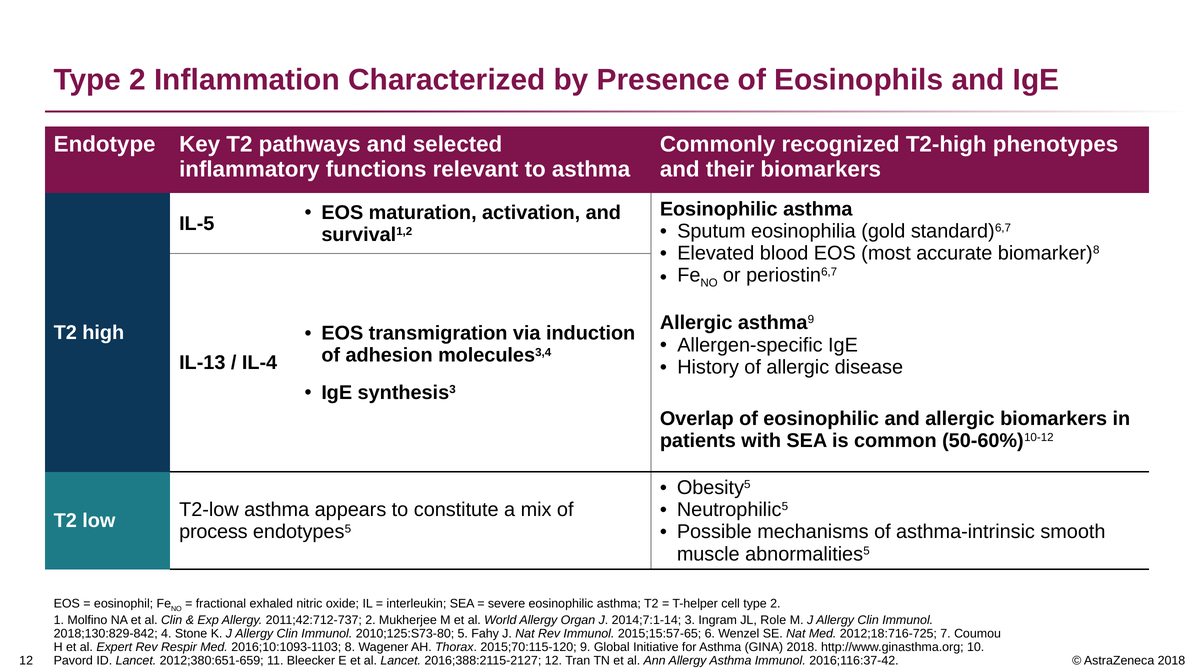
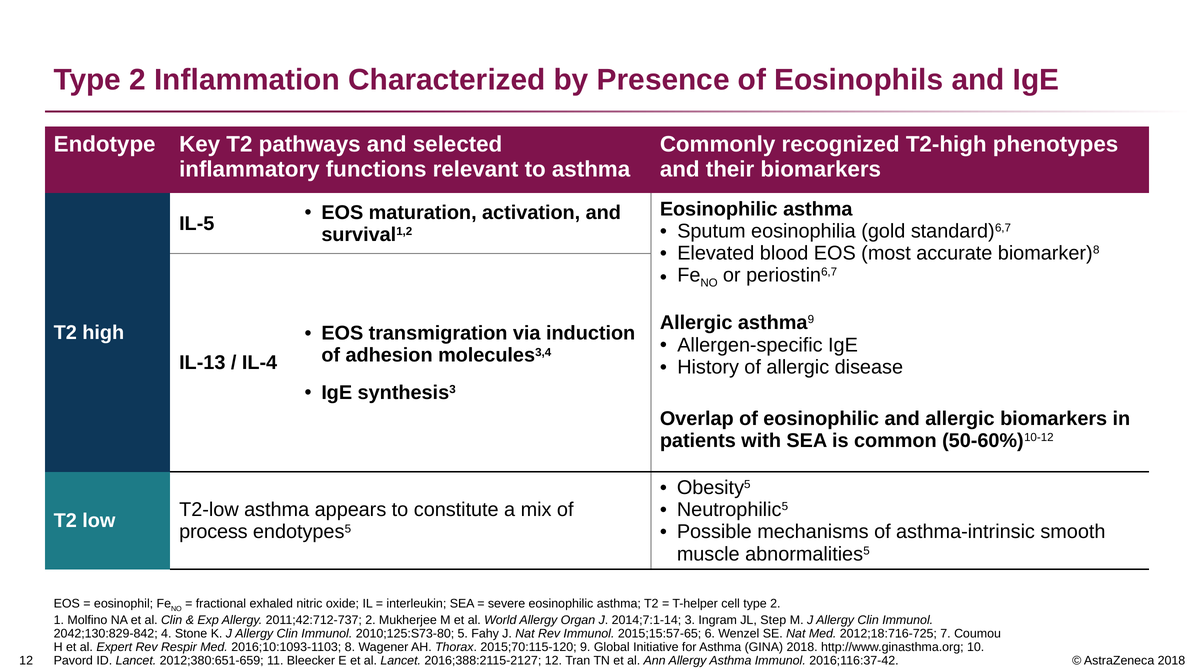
Role: Role -> Step (773, 620)
2018;130:829-842: 2018;130:829-842 -> 2042;130:829-842 (106, 633)
